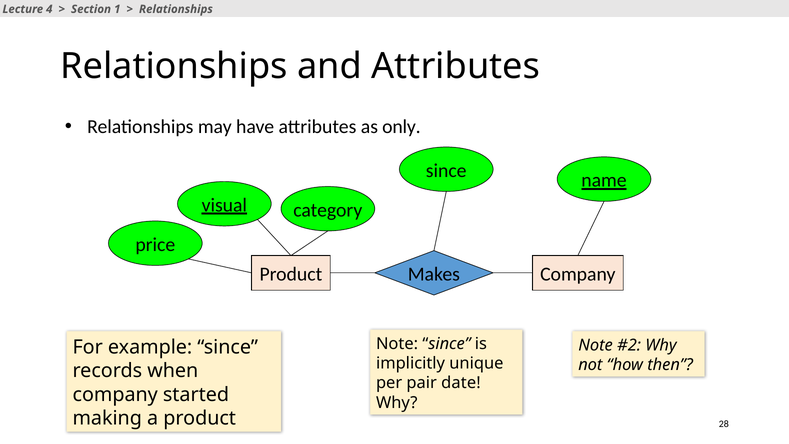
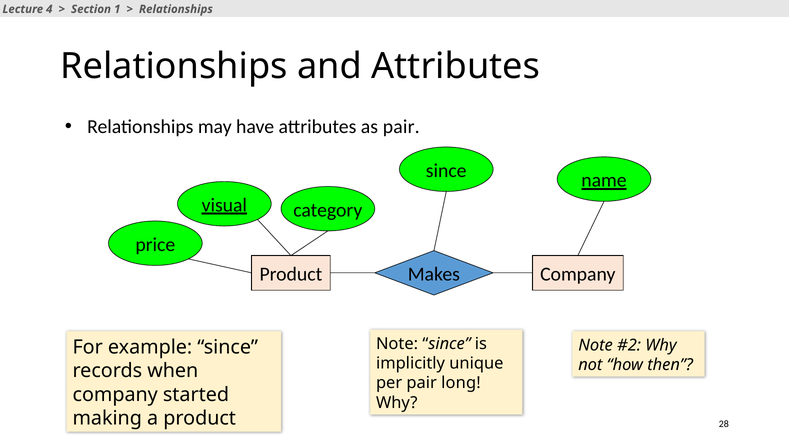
as only: only -> pair (401, 127)
date: date -> long (461, 383)
